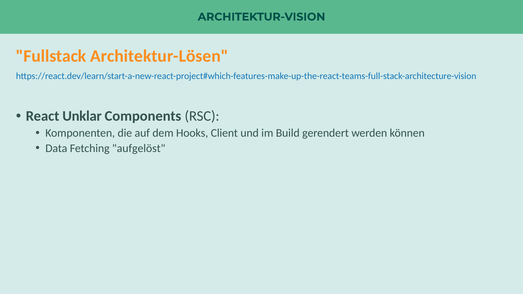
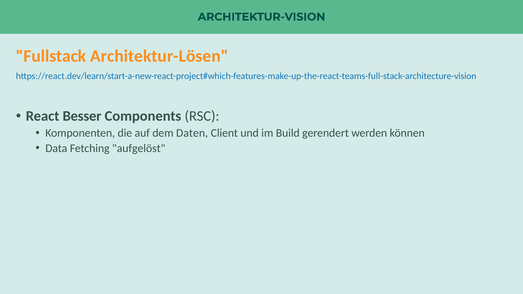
Unklar: Unklar -> Besser (82, 116)
Hooks: Hooks -> Daten (192, 133)
